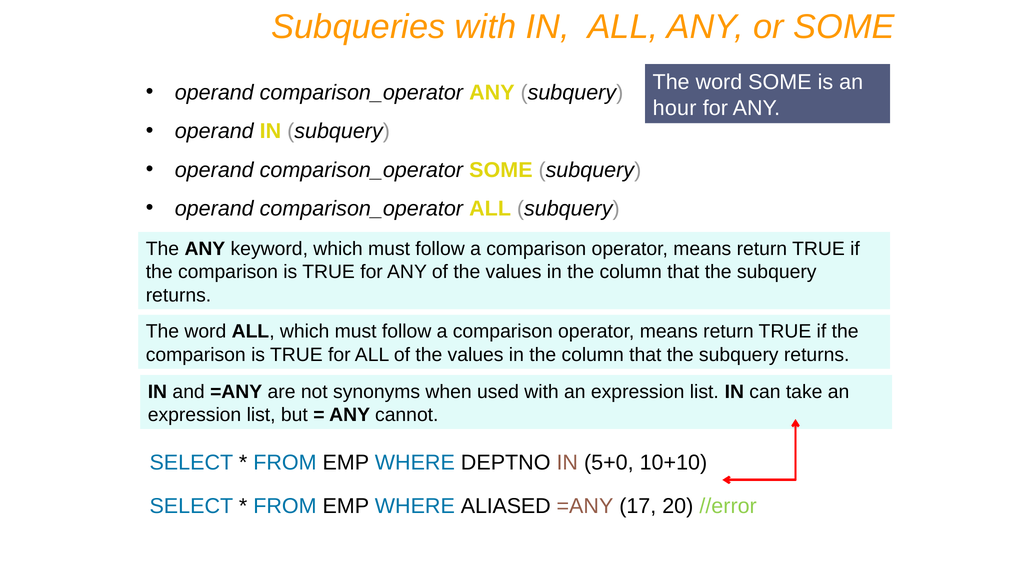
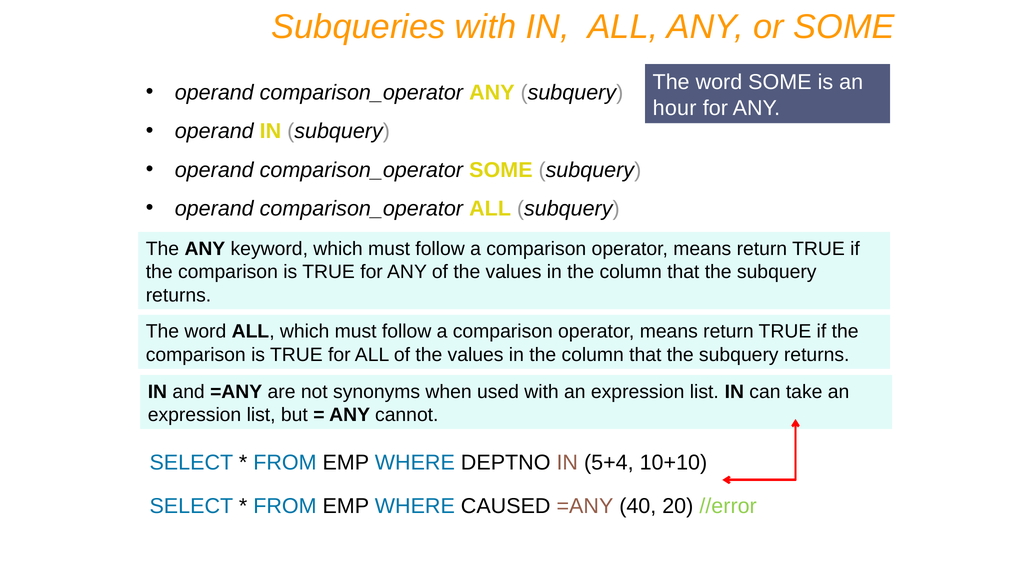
5+0: 5+0 -> 5+4 (609, 463)
ALIASED: ALIASED -> CAUSED (506, 507)
17: 17 -> 40 (638, 507)
